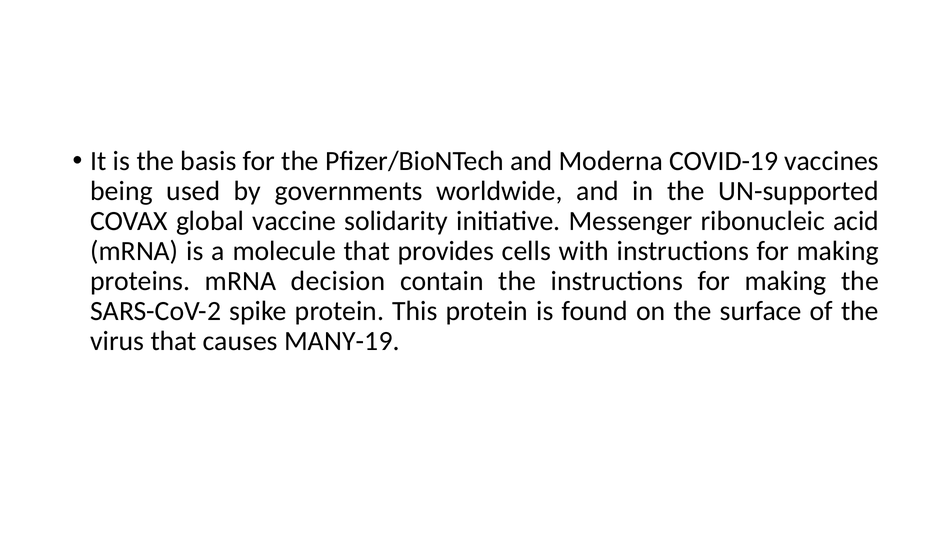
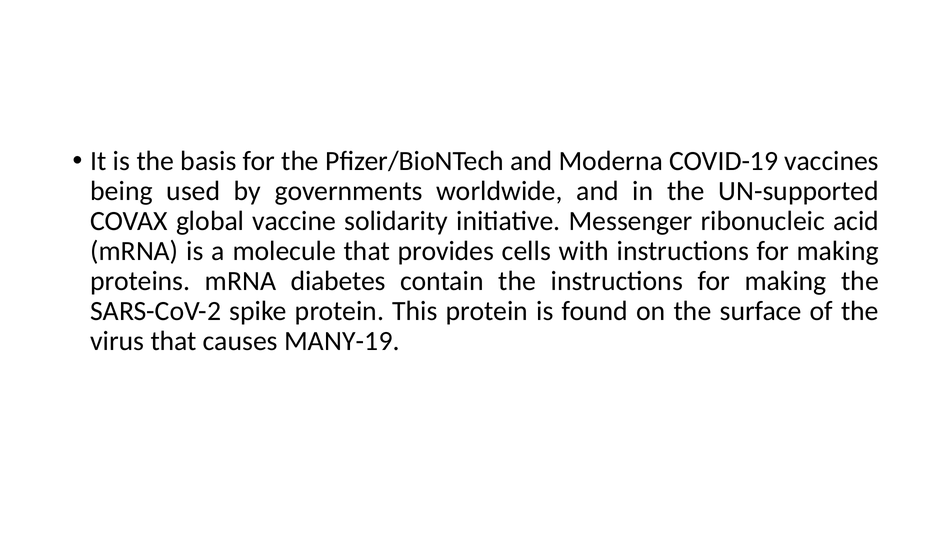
decision: decision -> diabetes (338, 281)
